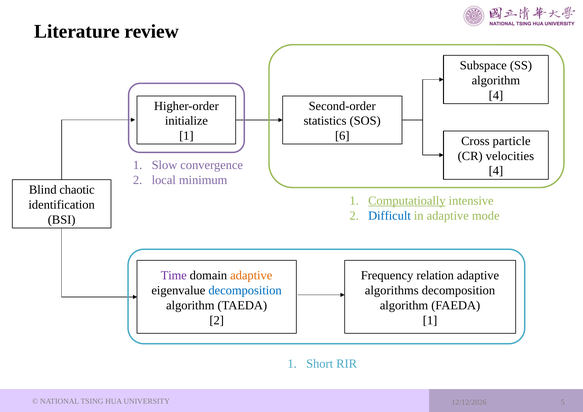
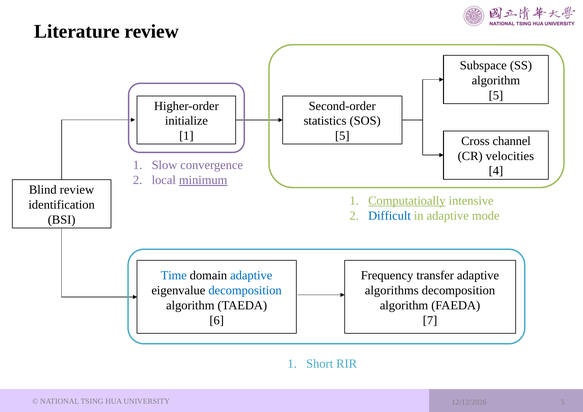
4: 4 -> 5 (496, 95)
6: 6 -> 5 (342, 136)
particle: particle -> channel (512, 141)
minimum underline: none -> present (203, 180)
Blind chaotic: chaotic -> review (77, 190)
Time colour: purple -> blue (174, 276)
adaptive colour: orange -> blue (251, 276)
relation: relation -> transfer (435, 276)
2: 2 -> 6 (217, 320)
1: 1 -> 7 (430, 320)
